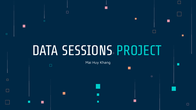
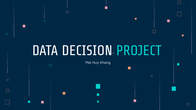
SESSIONS: SESSIONS -> DECISION (87, 51)
